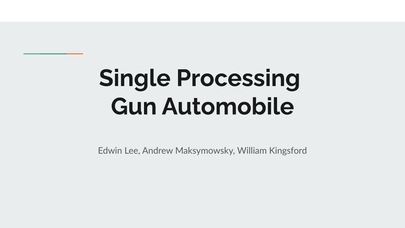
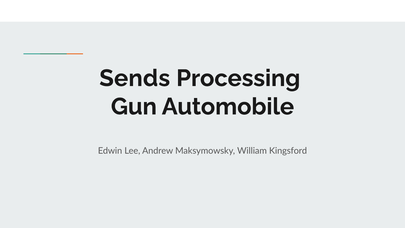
Single: Single -> Sends (135, 78)
